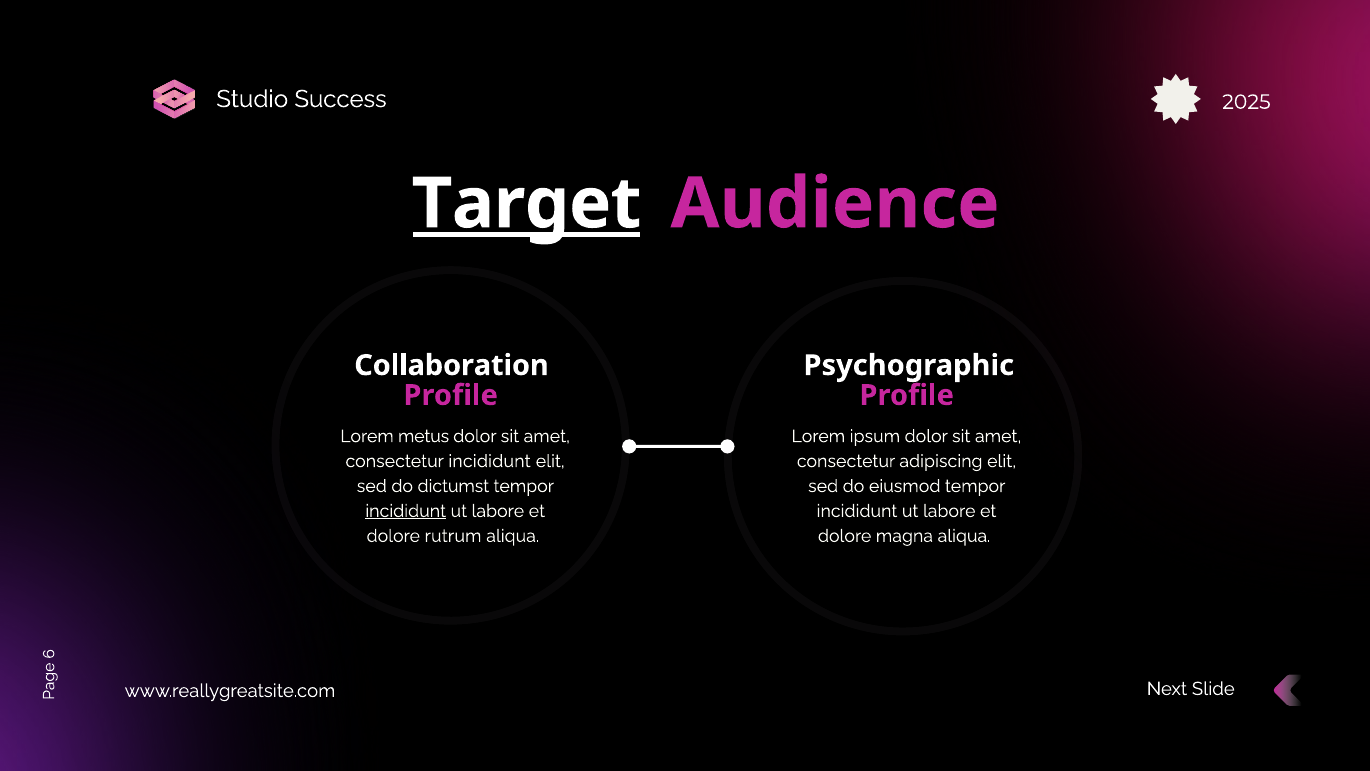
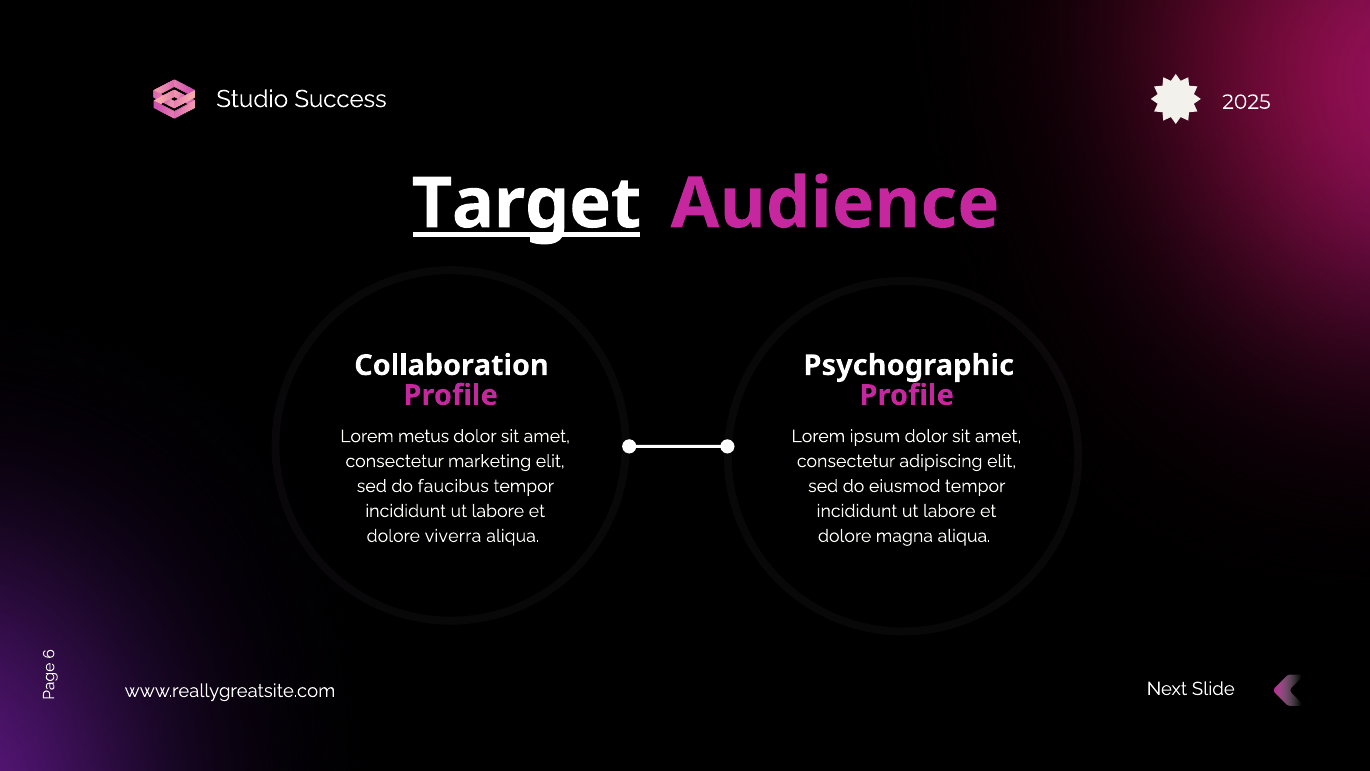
consectetur incididunt: incididunt -> marketing (490, 461)
dictumst: dictumst -> faucibus (453, 486)
incididunt underline: present -> none (406, 511)
rutrum: rutrum -> viverra (453, 536)
